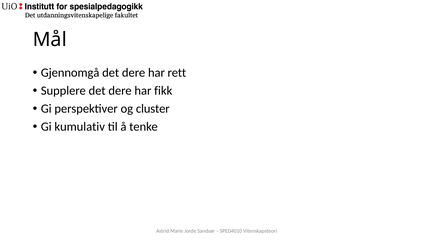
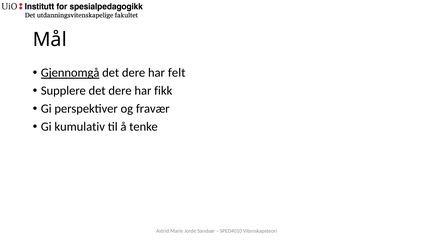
Gjennomgå underline: none -> present (70, 73)
rett: rett -> felt (177, 73)
cluster: cluster -> fravær (153, 109)
